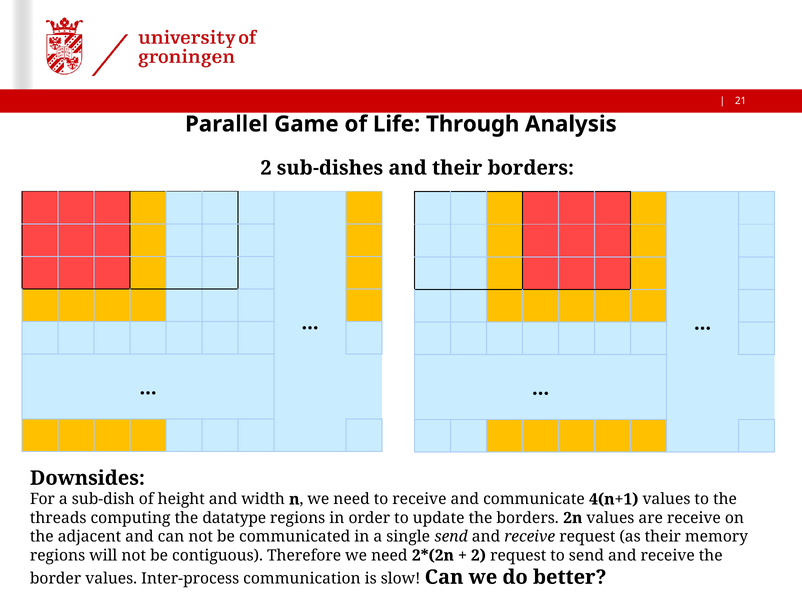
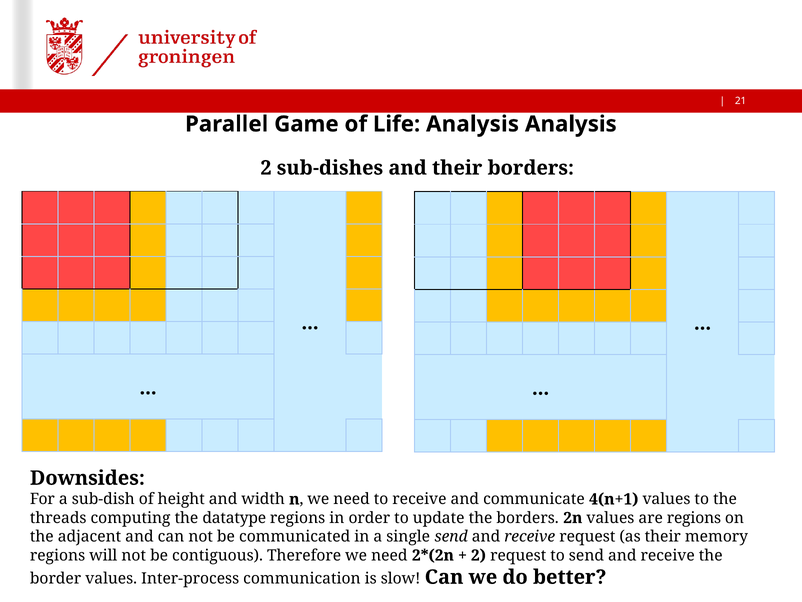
Life Through: Through -> Analysis (473, 124)
are receive: receive -> regions (694, 518)
